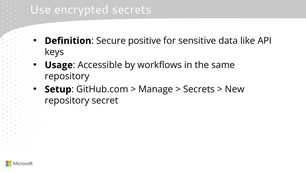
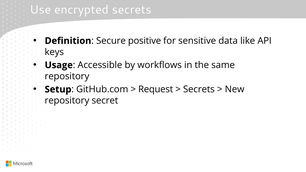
Manage: Manage -> Request (156, 89)
